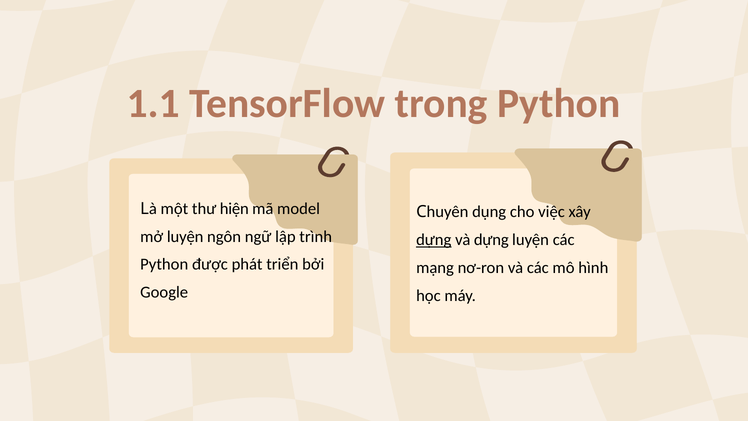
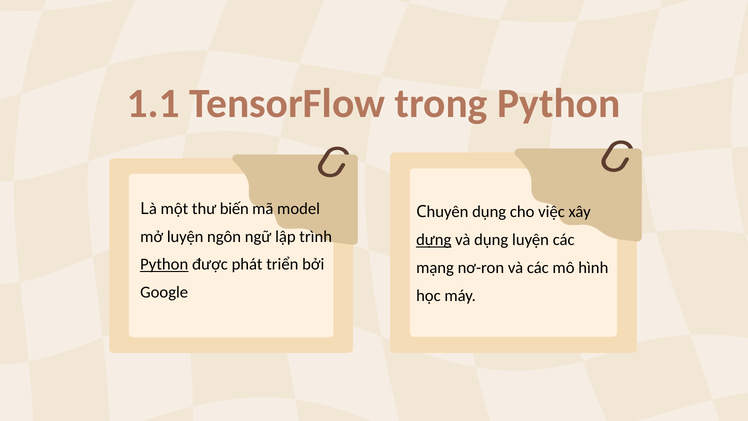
hiện: hiện -> biến (234, 208)
và dựng: dựng -> dụng (491, 240)
Python underline: none -> present (164, 264)
